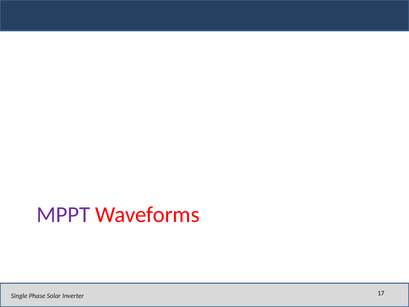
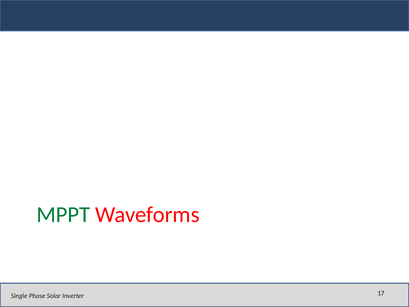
MPPT colour: purple -> green (63, 214)
